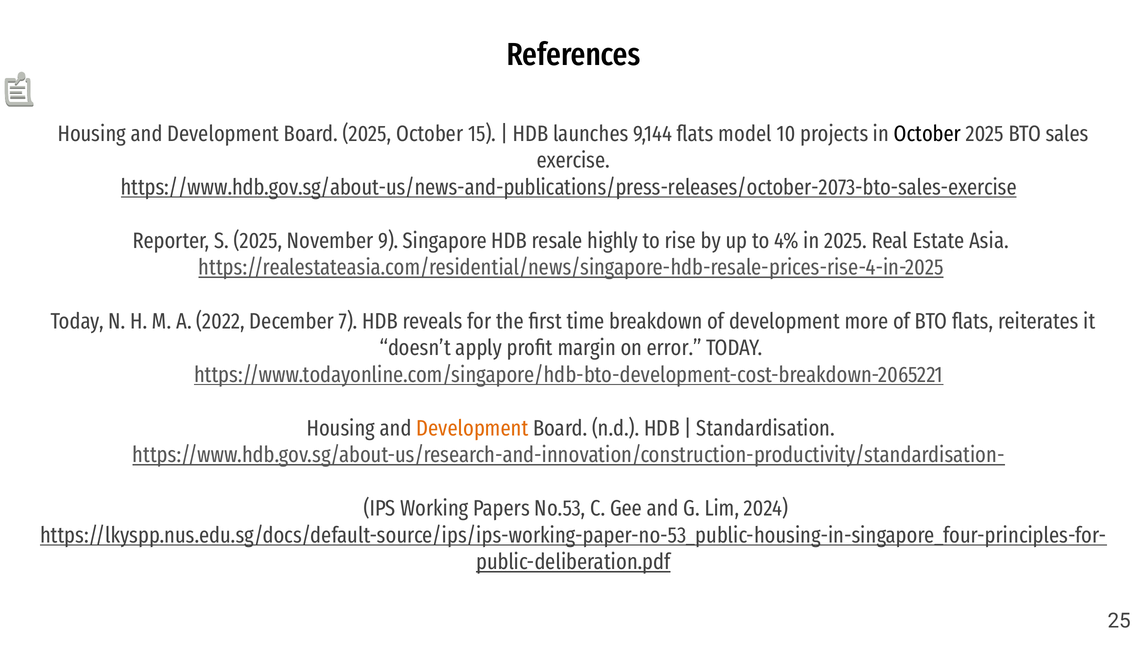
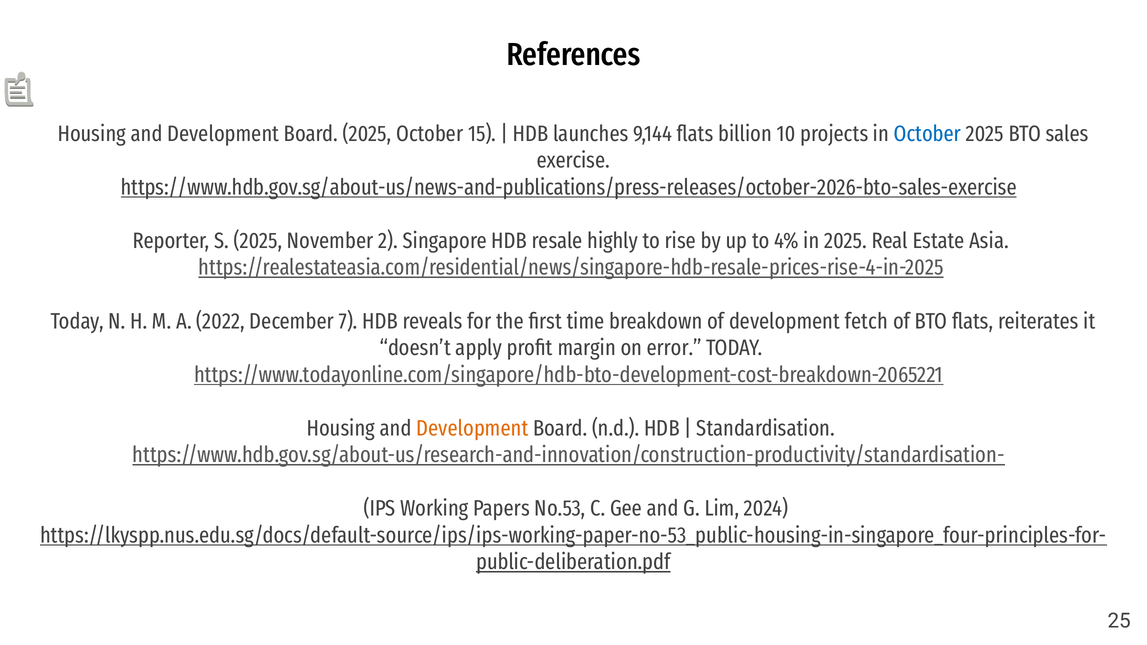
model: model -> billion (745, 134)
October colour: black -> blue (927, 134)
https://www.hdb.gov.sg/about-us/news-and-publications/press-releases/october-2073-bto-sales-exercise: https://www.hdb.gov.sg/about-us/news-and-publications/press-releases/october-2073-bto-sales-exercise -> https://www.hdb.gov.sg/about-us/news-and-publications/press-releases/october-2026-bto-sales-exercise (569, 187)
9: 9 -> 2 (388, 241)
more: more -> fetch (866, 321)
